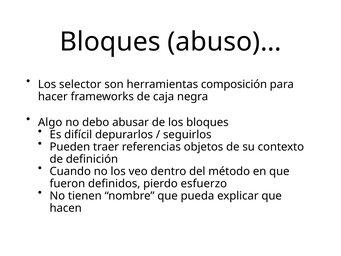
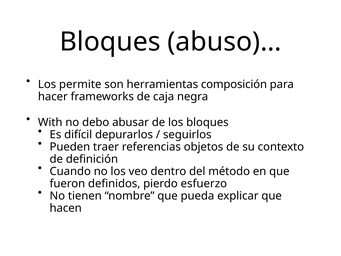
selector: selector -> permite (80, 84)
Algo: Algo -> With (50, 122)
